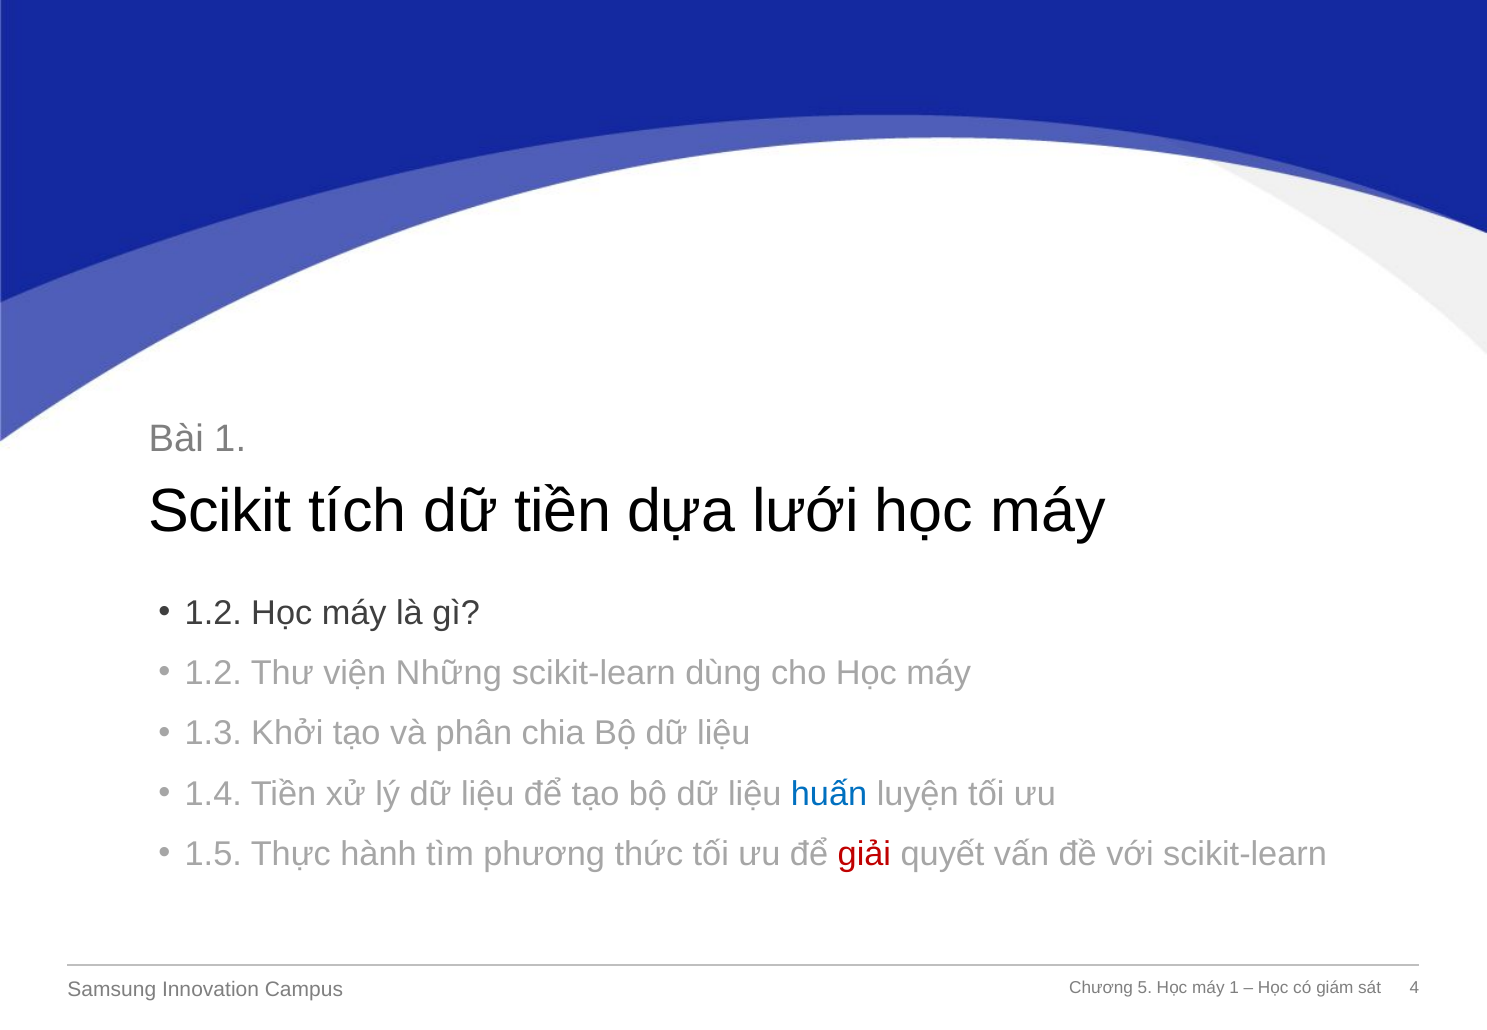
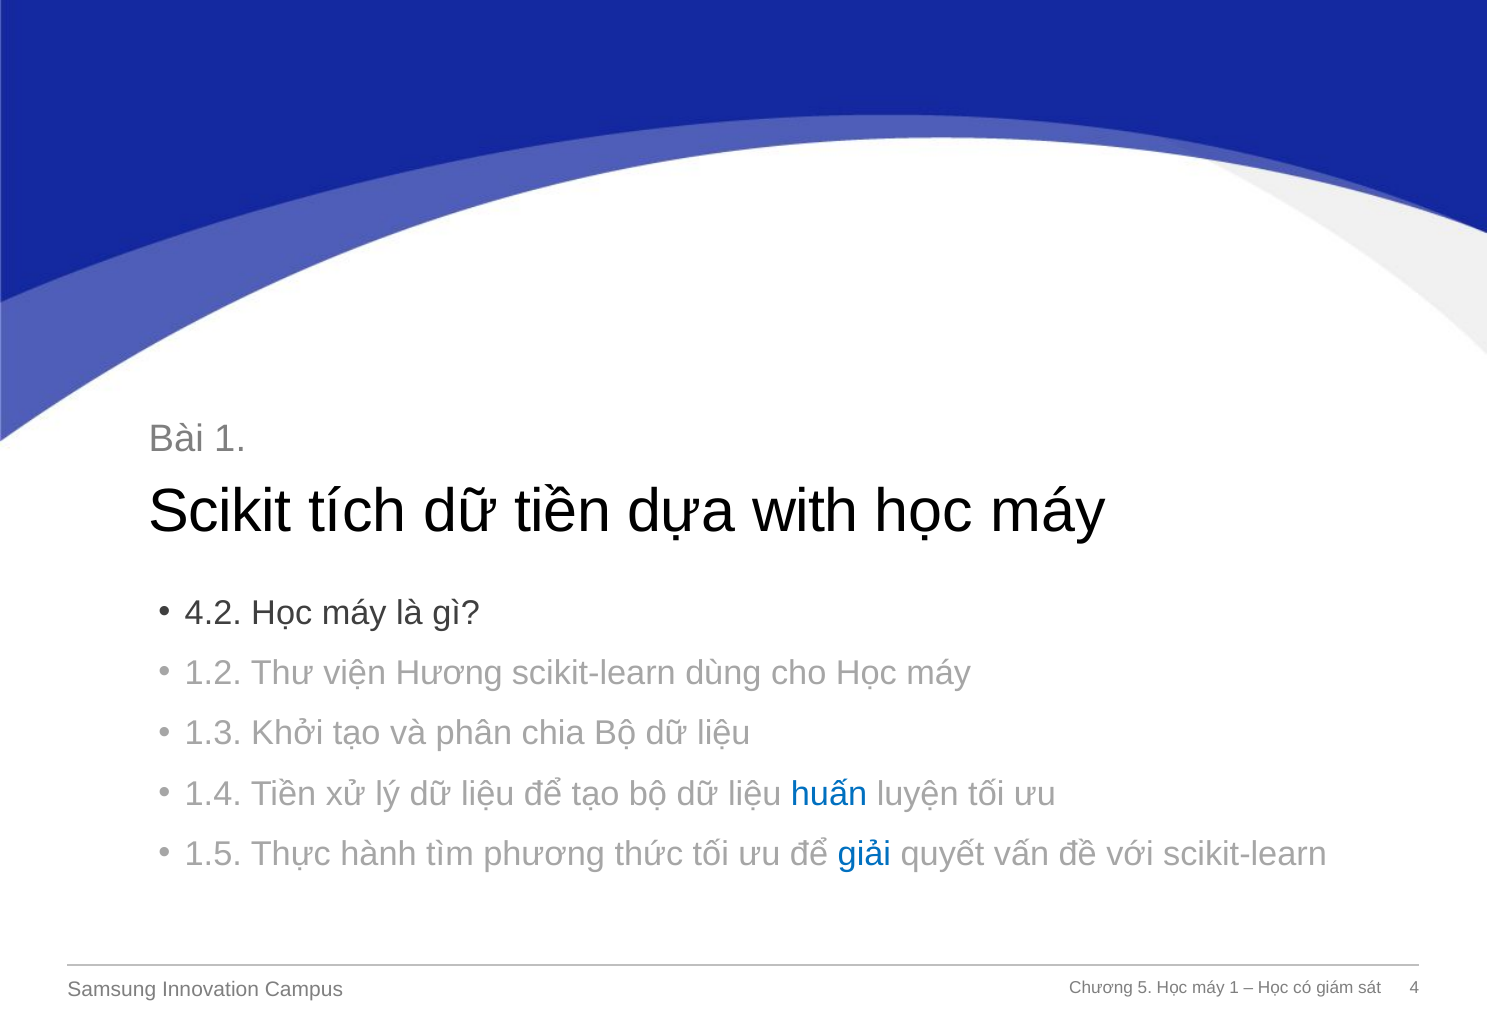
lưới: lưới -> with (806, 511)
1.2: 1.2 -> 4.2 (213, 613)
Những: Những -> Hương (449, 673)
giải colour: red -> blue (864, 854)
